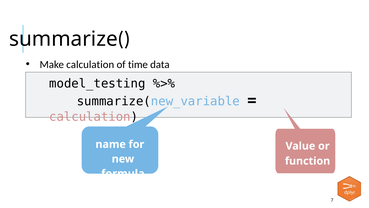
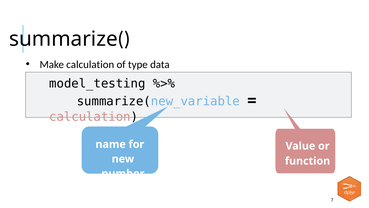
time: time -> type (138, 64)
formula: formula -> number (123, 173)
